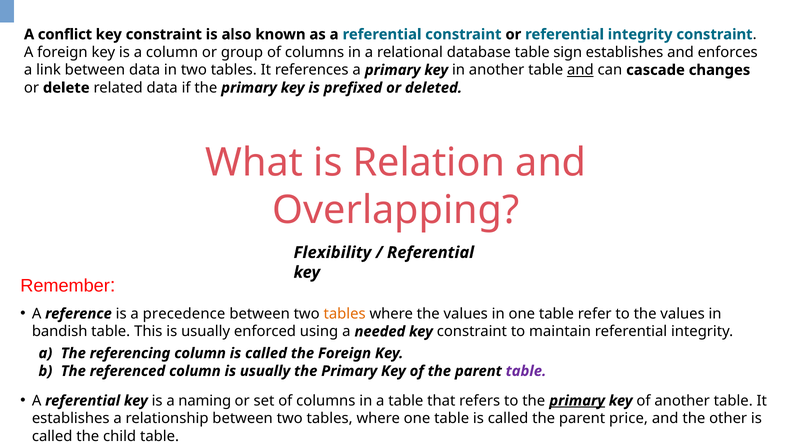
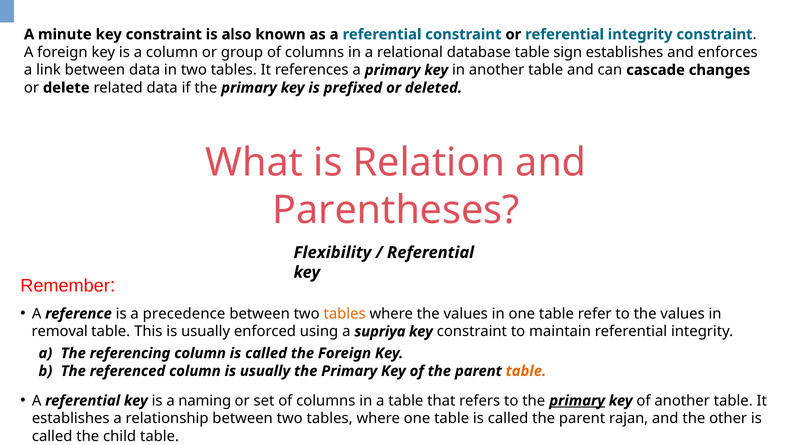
conflict: conflict -> minute (65, 34)
and underline: present -> none (580, 70)
Overlapping: Overlapping -> Parentheses (396, 211)
bandish: bandish -> removal (60, 332)
needed: needed -> supriya (380, 332)
table colour: purple -> orange (526, 371)
price: price -> rajan (629, 419)
